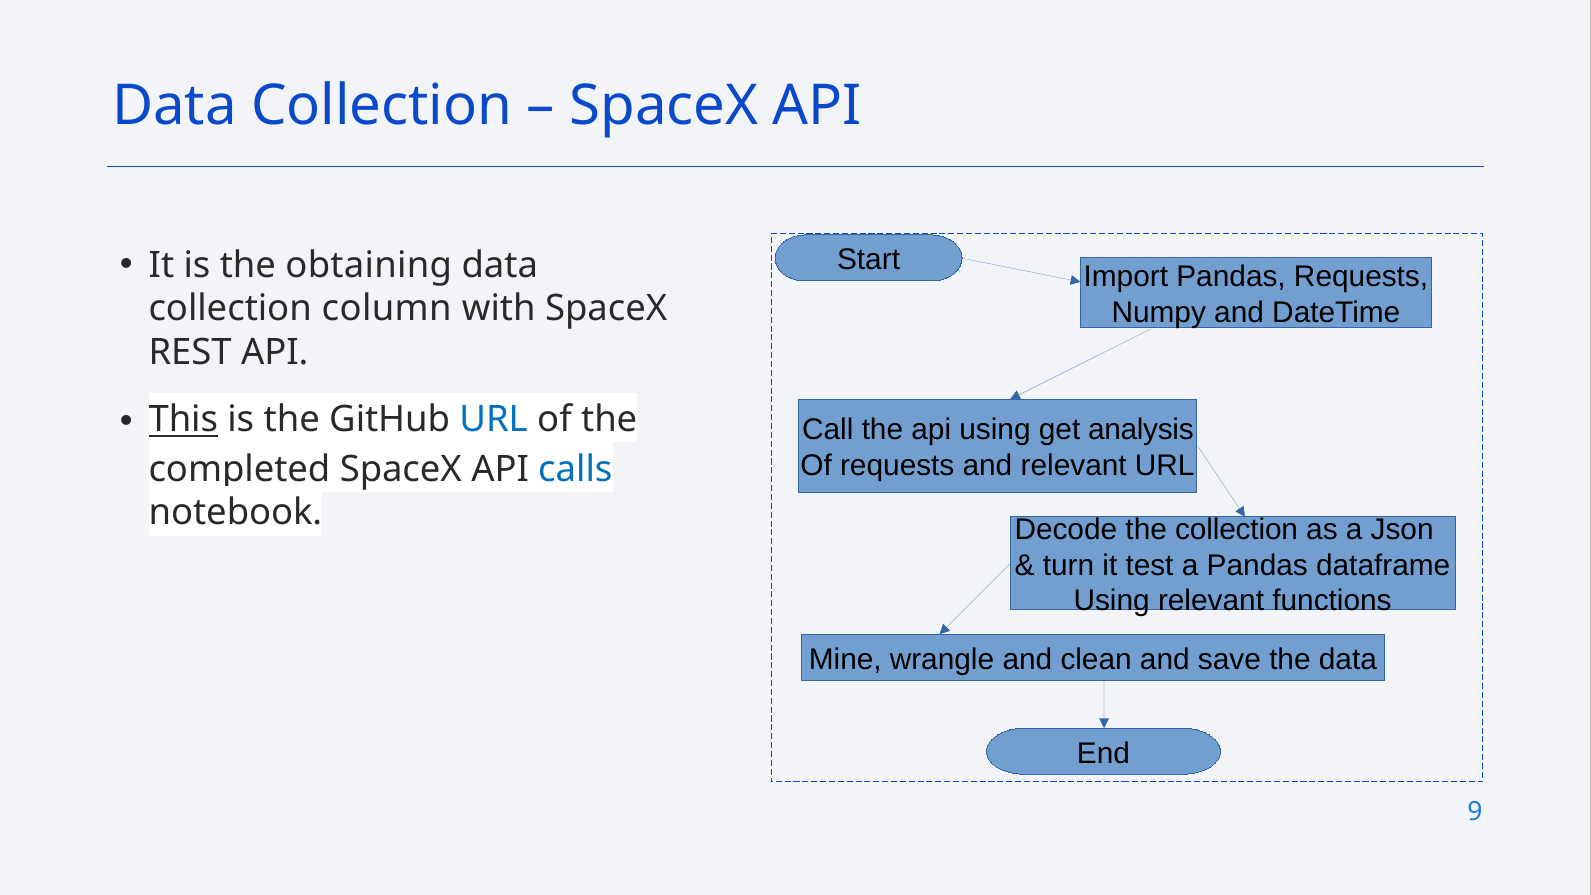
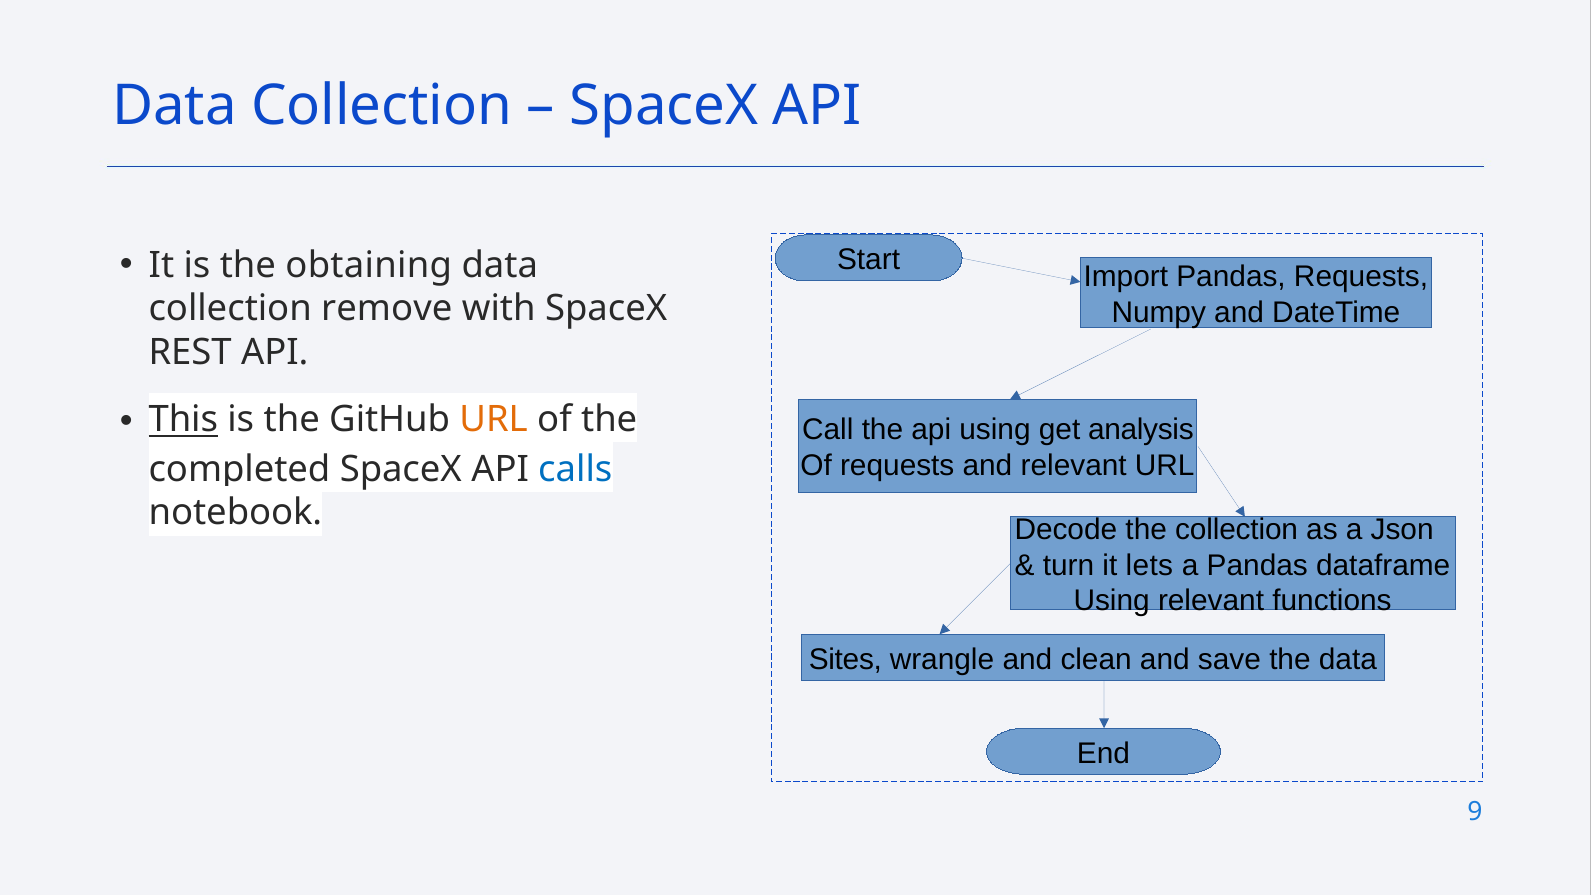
column: column -> remove (387, 309)
URL colour: blue -> orange (494, 419)
test: test -> lets (1149, 565)
Mine: Mine -> Sites (845, 659)
